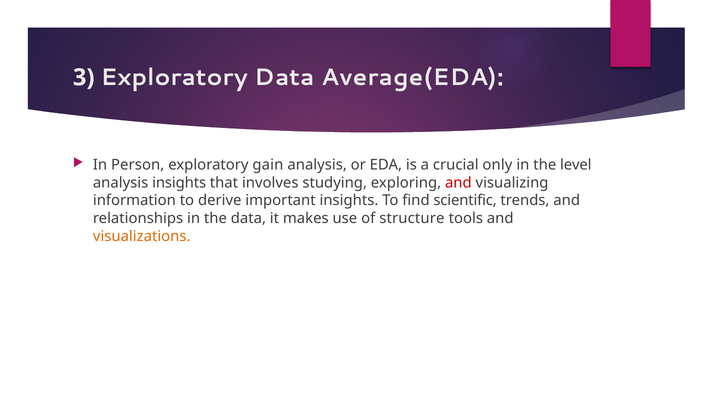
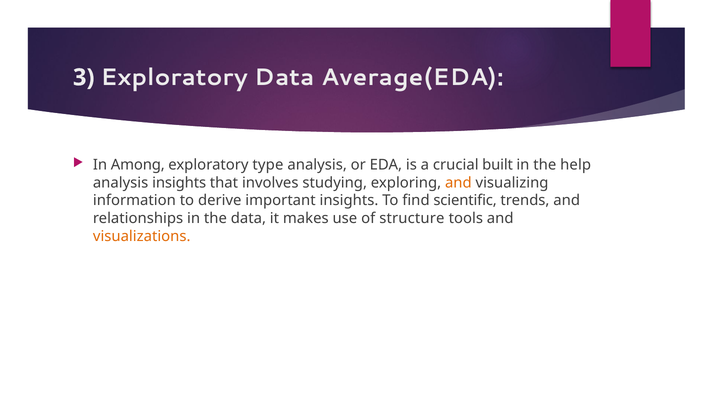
Person: Person -> Among (138, 165)
gain: gain -> type (268, 165)
only: only -> built (498, 165)
level: level -> help (576, 165)
and colour: red -> orange (458, 183)
